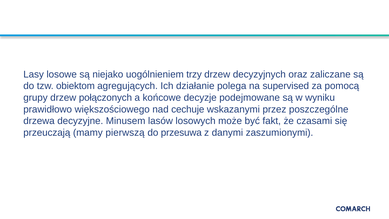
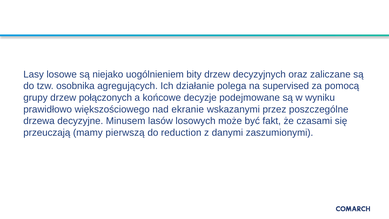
trzy: trzy -> bity (194, 74)
obiektom: obiektom -> osobnika (75, 86)
cechuje: cechuje -> ekranie (188, 109)
przesuwa: przesuwa -> reduction (181, 133)
